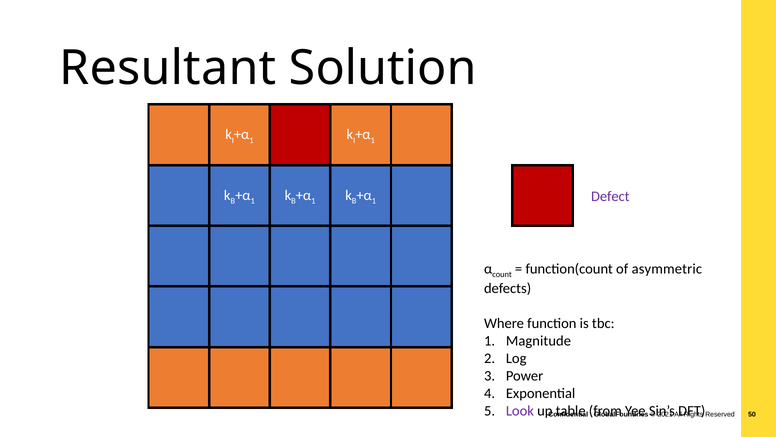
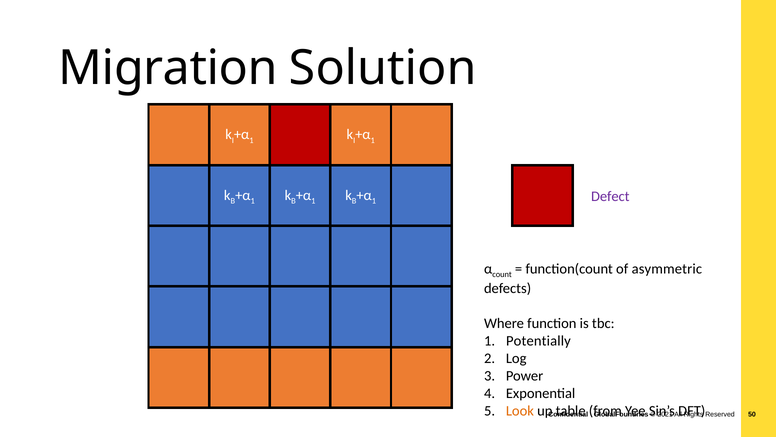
Resultant: Resultant -> Migration (168, 68)
Magnitude: Magnitude -> Potentially (538, 341)
Look colour: purple -> orange (520, 410)
